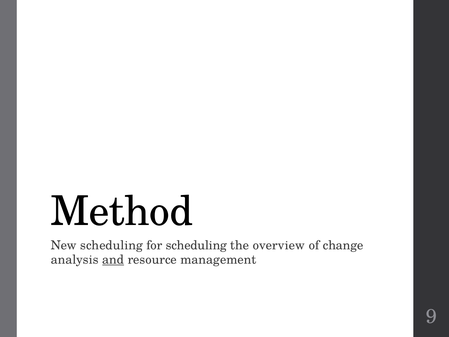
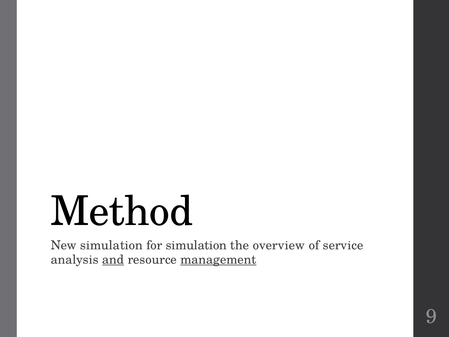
New scheduling: scheduling -> simulation (112, 245)
for scheduling: scheduling -> simulation (196, 245)
change: change -> service (343, 245)
management underline: none -> present (218, 259)
